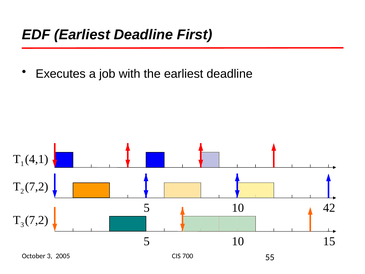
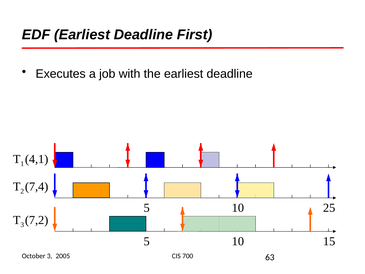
7,2: 7,2 -> 7,4 (37, 186)
42: 42 -> 25 (329, 208)
55: 55 -> 63 (270, 257)
